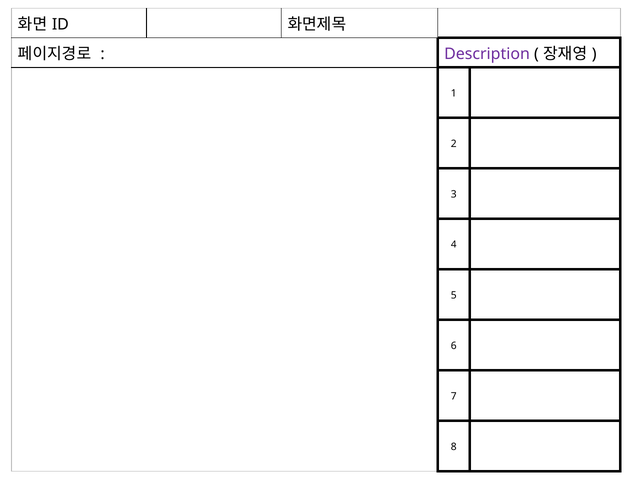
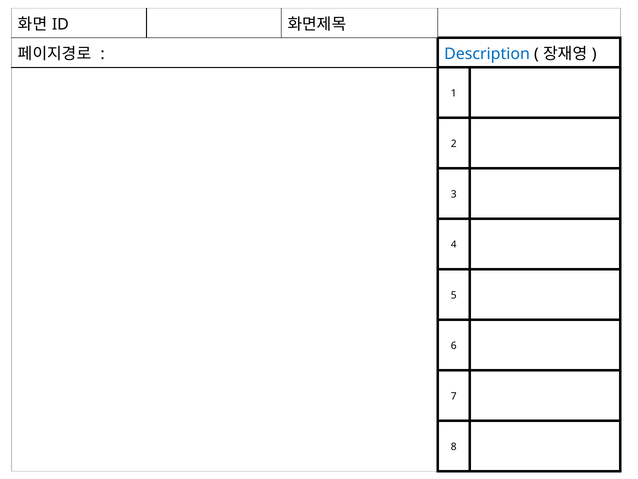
Description colour: purple -> blue (487, 54)
